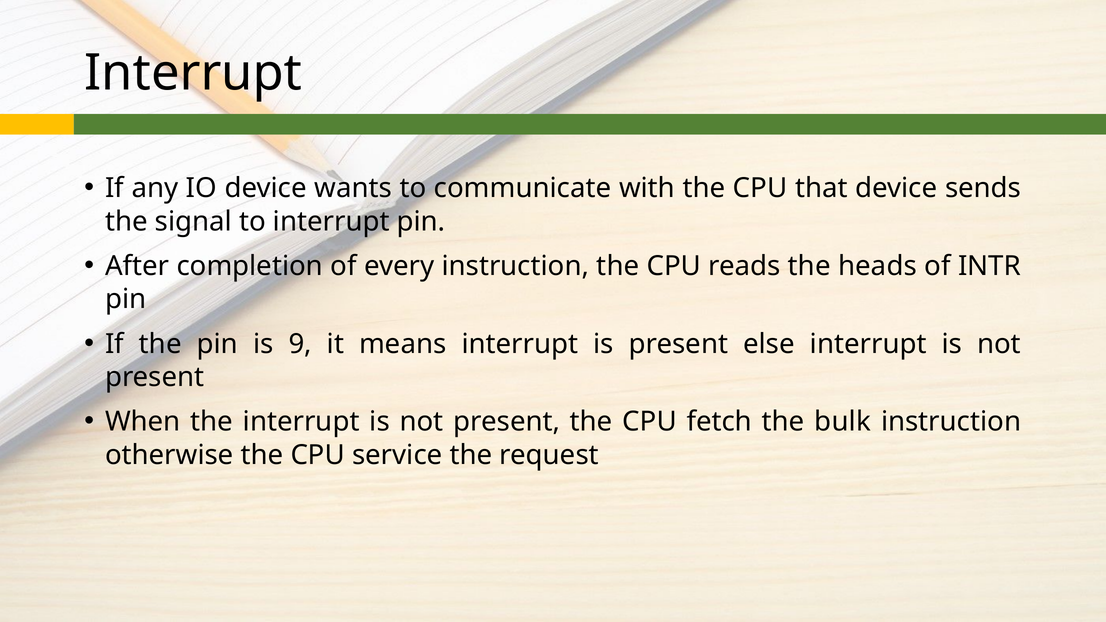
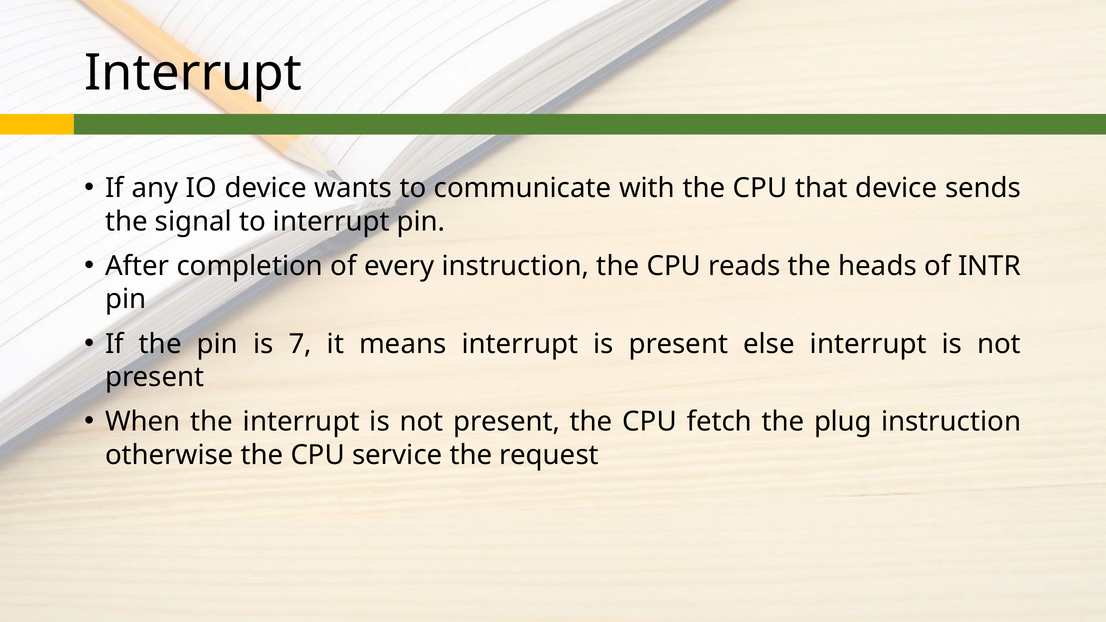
9: 9 -> 7 (300, 344)
bulk: bulk -> plug (843, 422)
